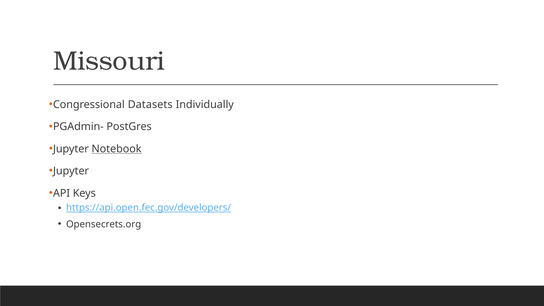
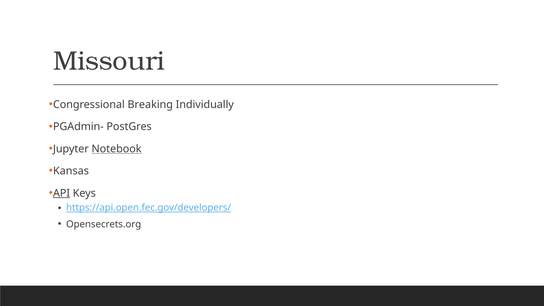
Datasets: Datasets -> Breaking (150, 105)
Jupyter: Jupyter -> Kansas (71, 171)
API underline: none -> present (62, 193)
